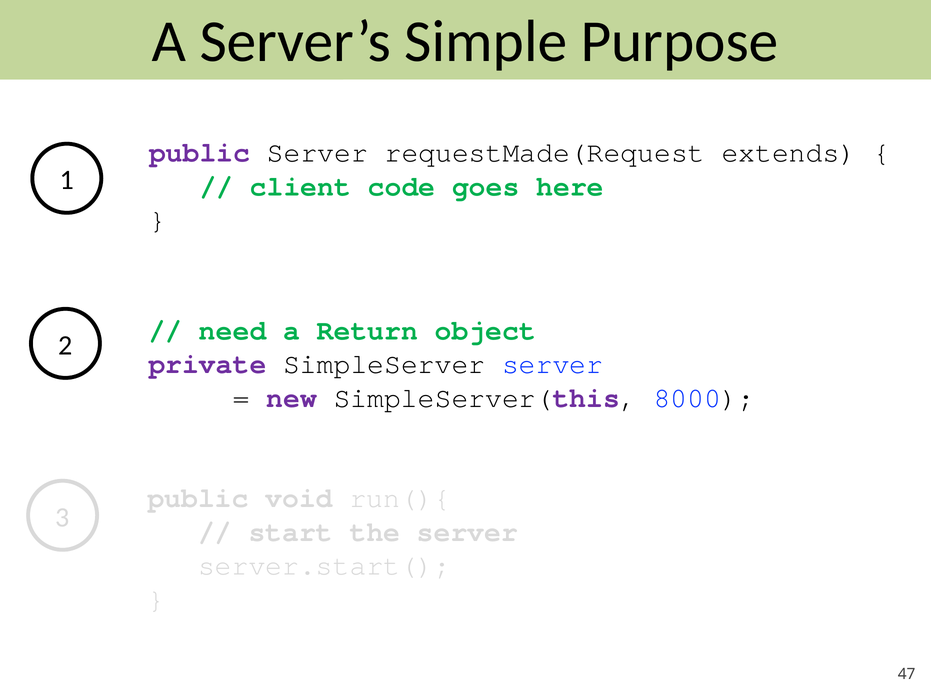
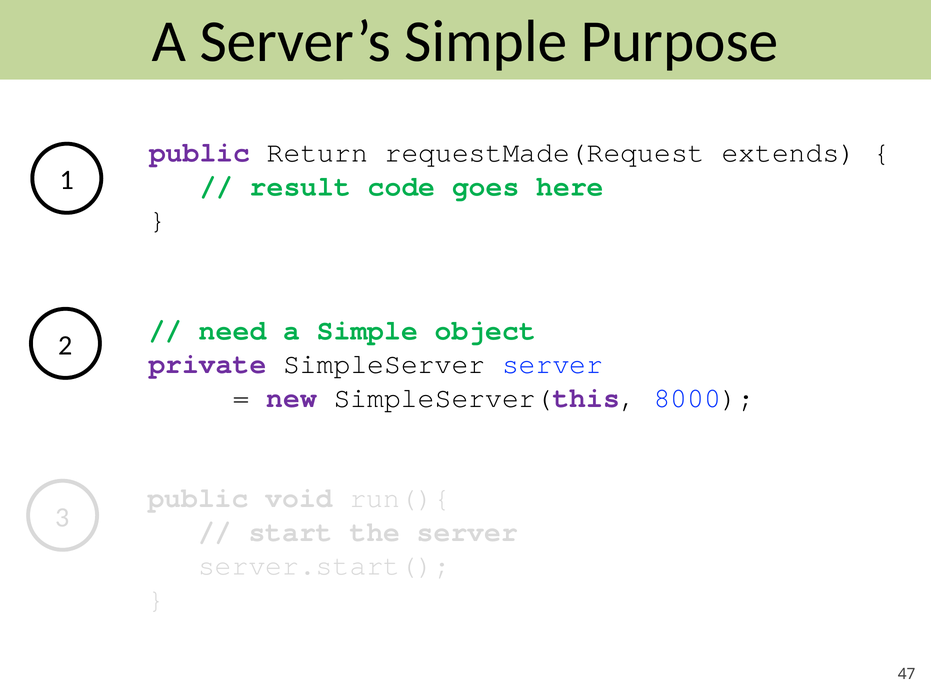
public Server: Server -> Return (317, 152)
client: client -> result (300, 186)
a Return: Return -> Simple (367, 330)
